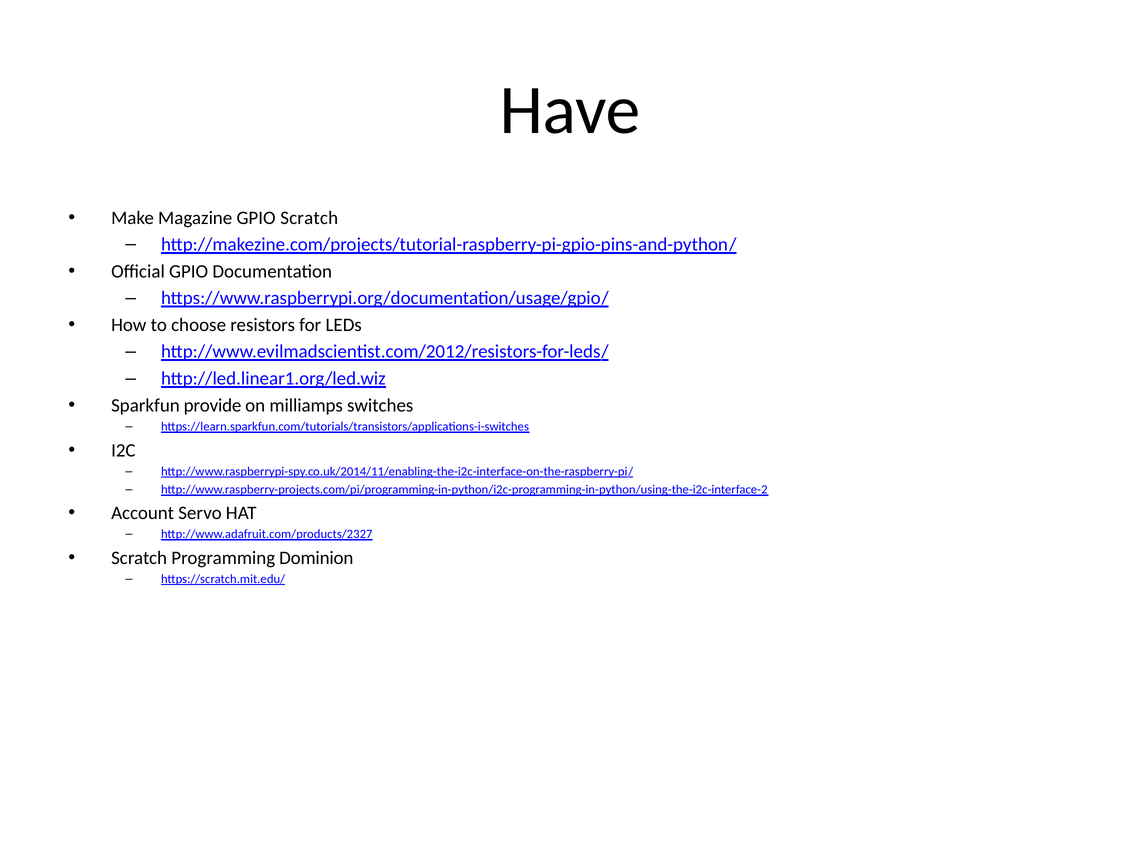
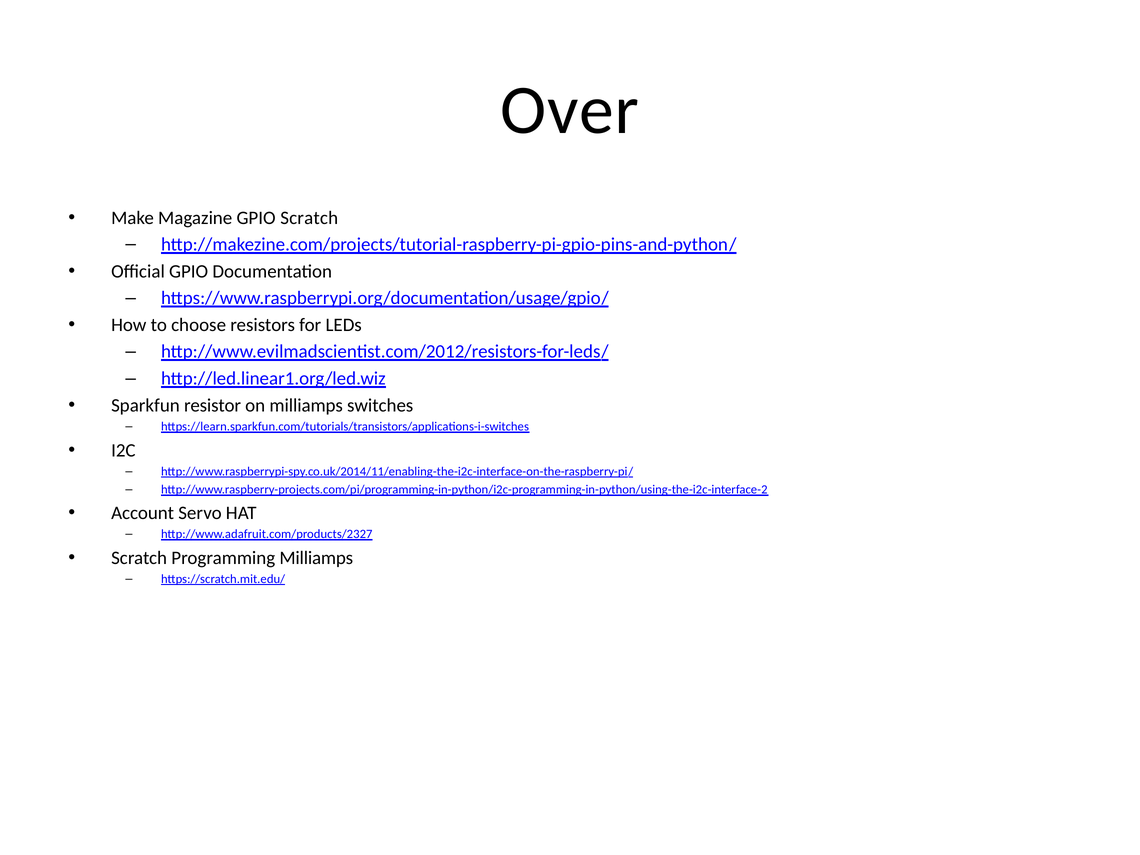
Have: Have -> Over (570, 110)
provide: provide -> resistor (213, 406)
Programming Dominion: Dominion -> Milliamps (316, 558)
